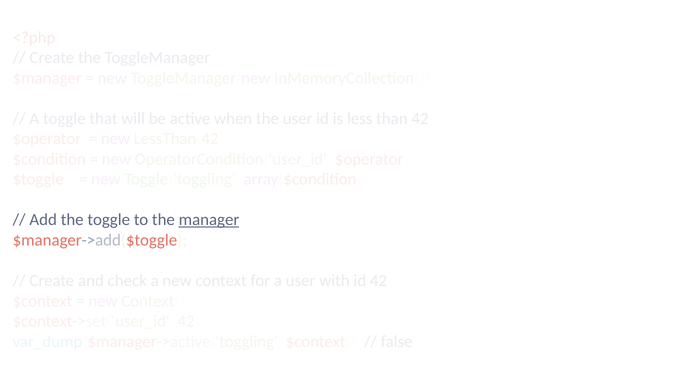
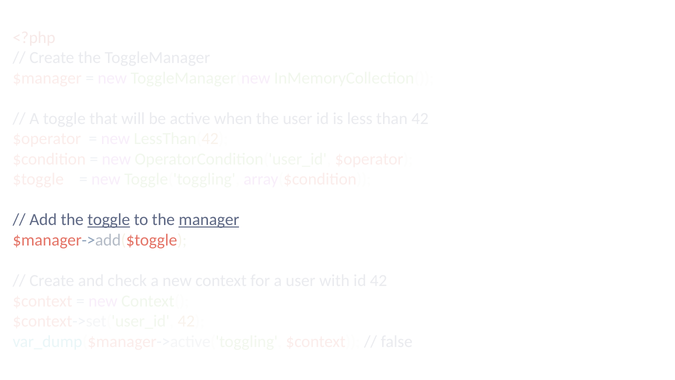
toggle underline: none -> present (109, 220)
